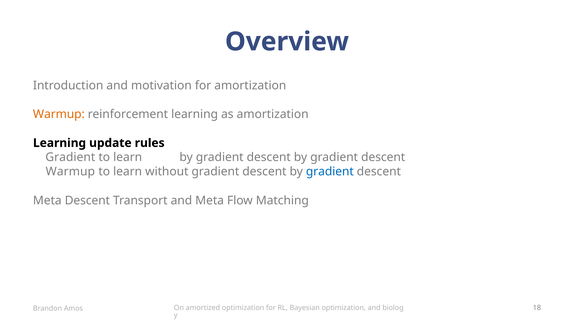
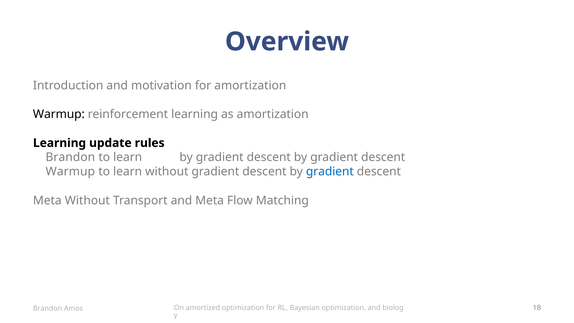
Warmup colour: orange -> black (59, 114)
Gradient: Gradient -> Brandon (70, 157)
Meta Descent: Descent -> Without (87, 200)
